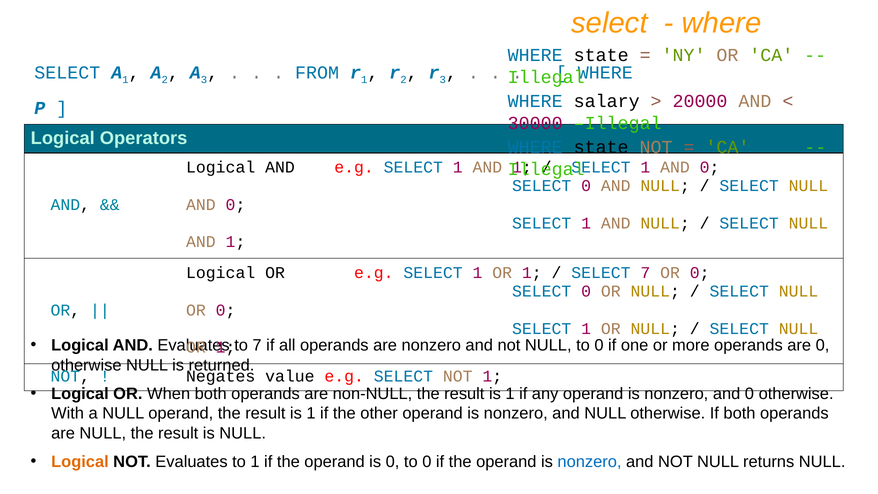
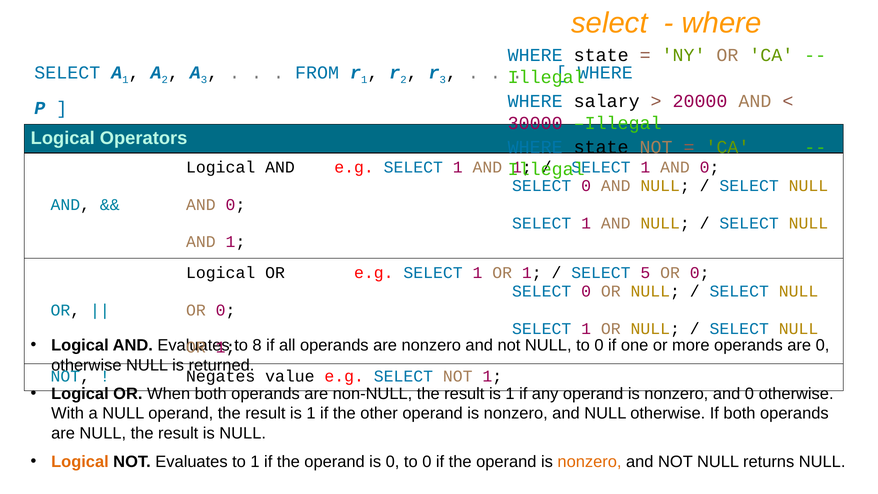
SELECT 7: 7 -> 5 (645, 273)
to 7: 7 -> 8 (257, 345)
nonzero colour: blue -> orange (589, 462)
